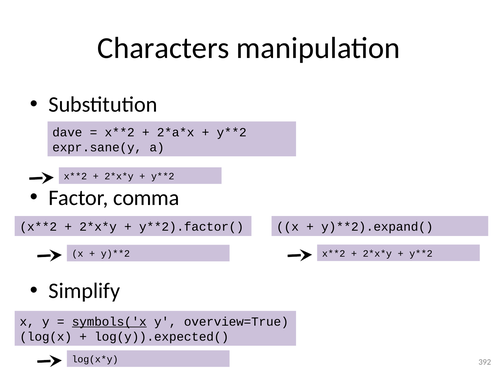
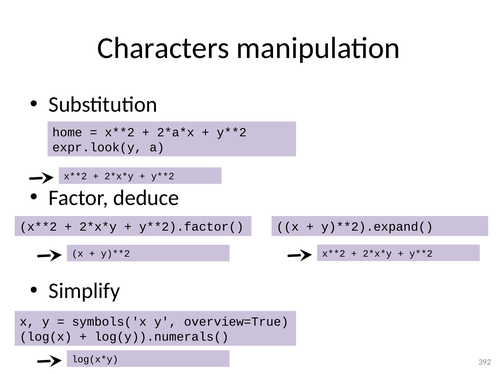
dave: dave -> home (67, 132)
expr.sane(y: expr.sane(y -> expr.look(y (97, 147)
comma: comma -> deduce (146, 197)
symbols('x underline: present -> none (109, 321)
log(y)).expected(: log(y)).expected( -> log(y)).numerals( (162, 336)
